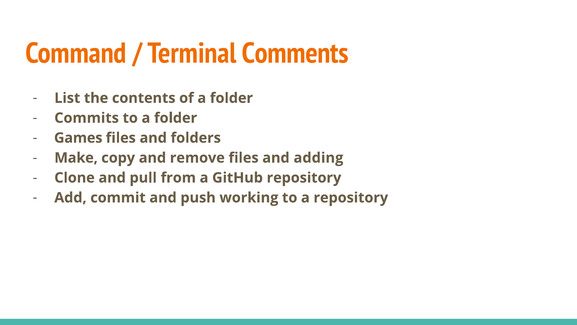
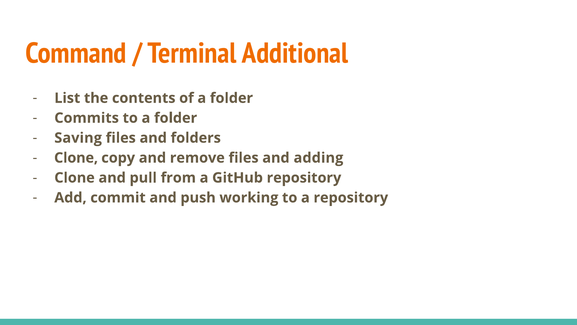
Comments: Comments -> Additional (295, 53)
Games: Games -> Saving (78, 138)
Make: Make -> Clone (76, 158)
